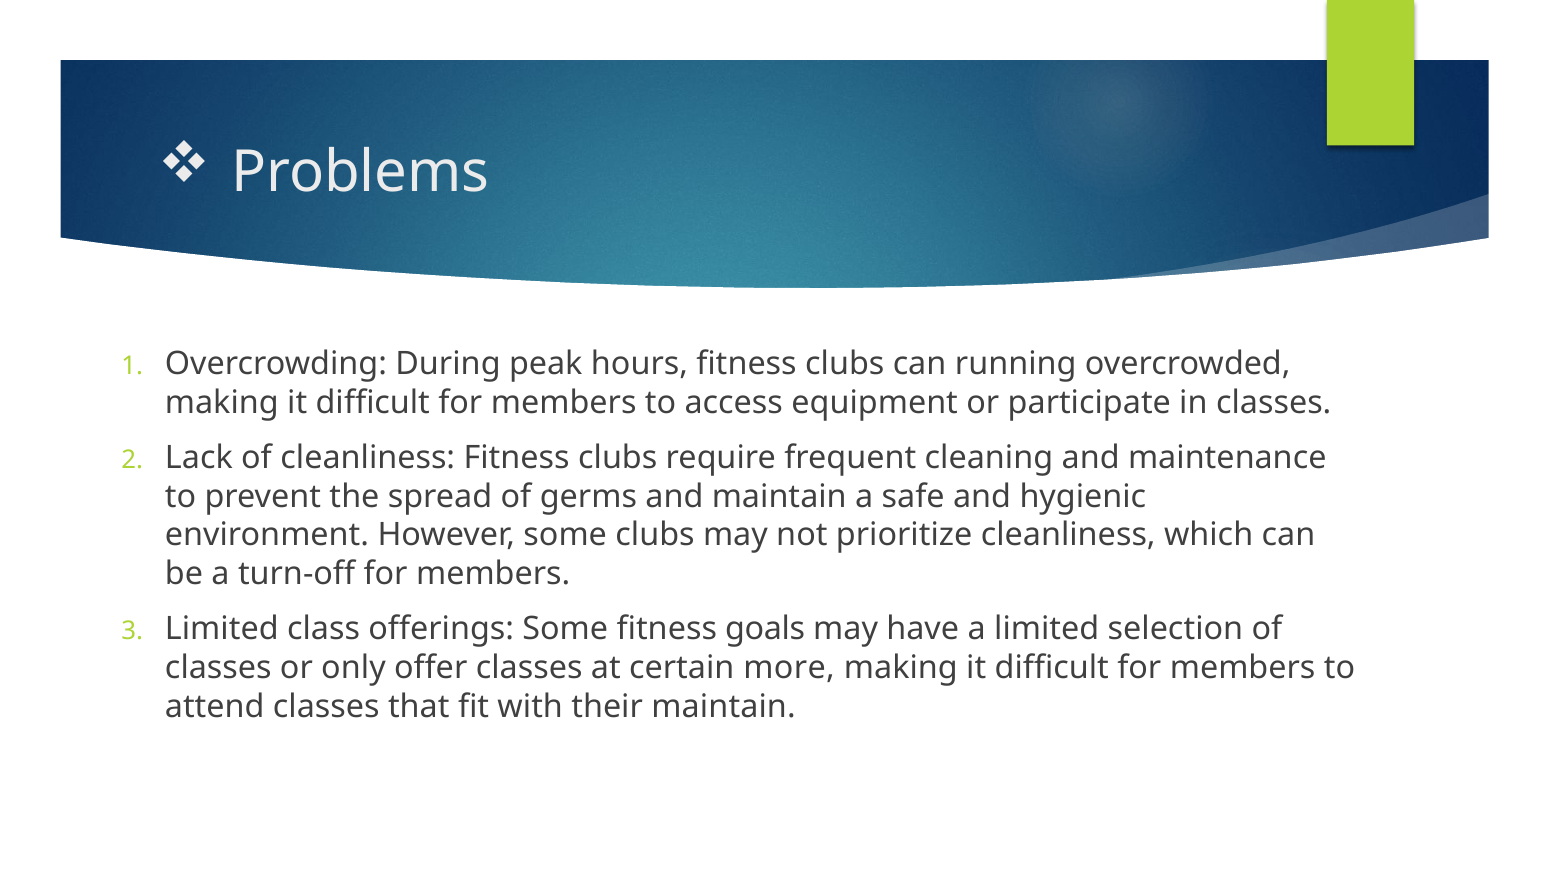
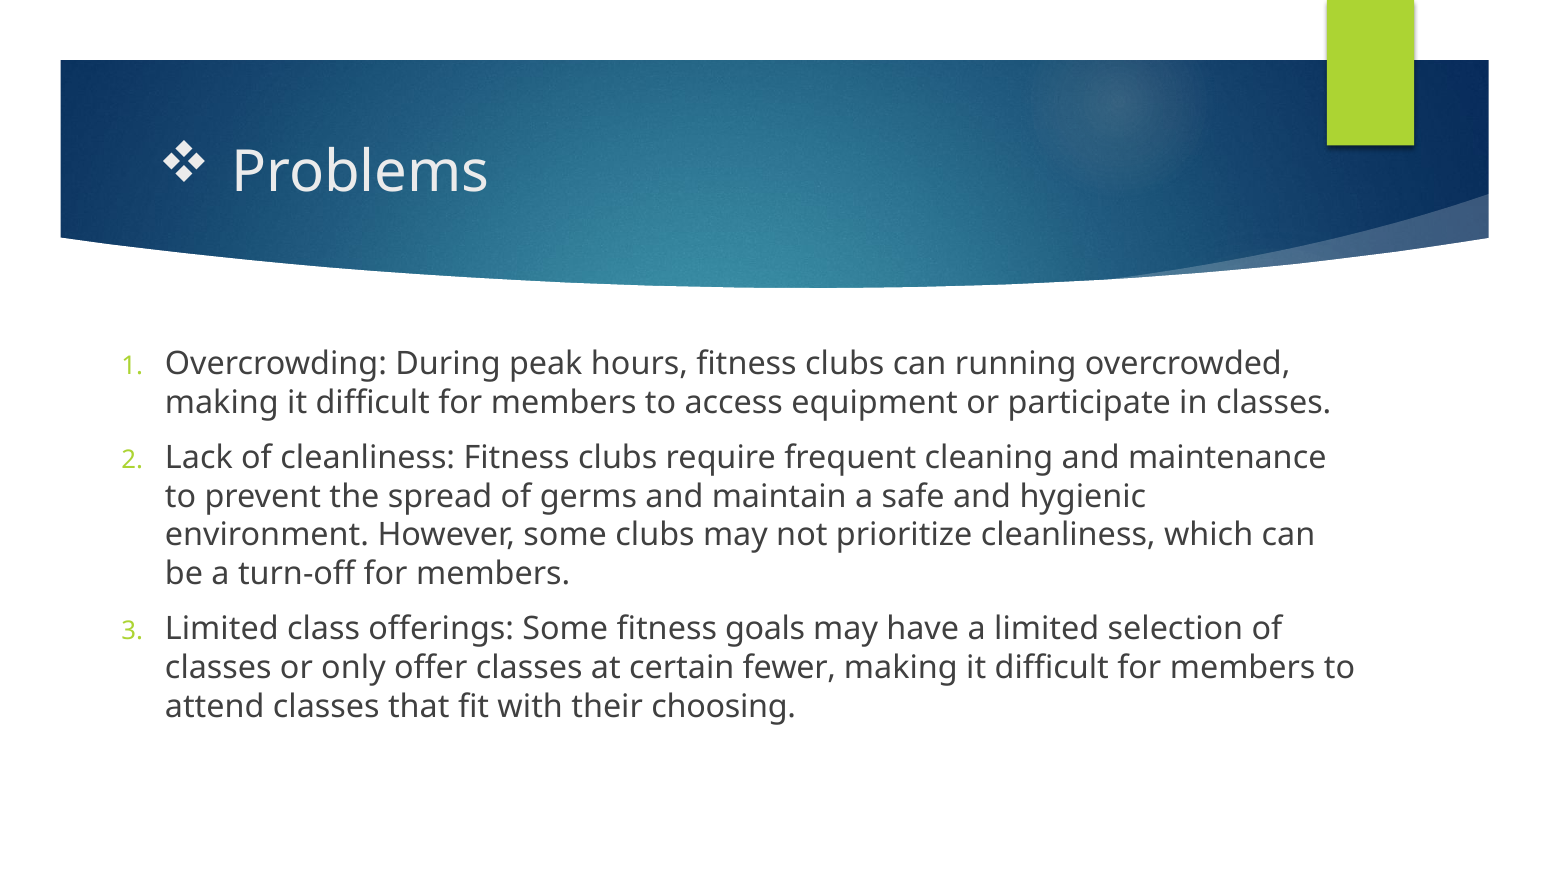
more: more -> fewer (789, 668)
their maintain: maintain -> choosing (724, 707)
